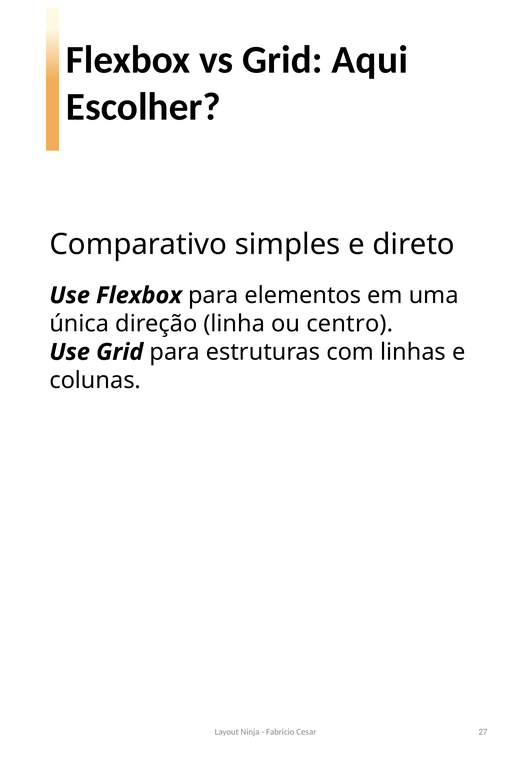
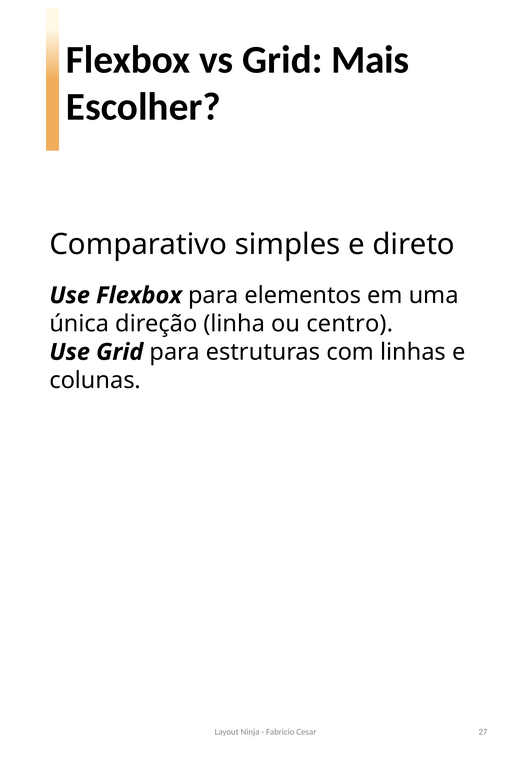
Aqui: Aqui -> Mais (370, 60)
